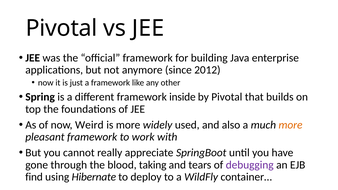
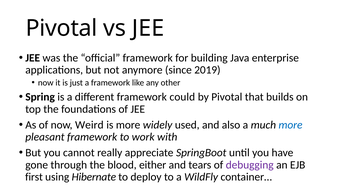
2012: 2012 -> 2019 (207, 70)
inside: inside -> could (182, 97)
more colour: orange -> blue (291, 125)
taking: taking -> either (153, 165)
find: find -> first (34, 177)
